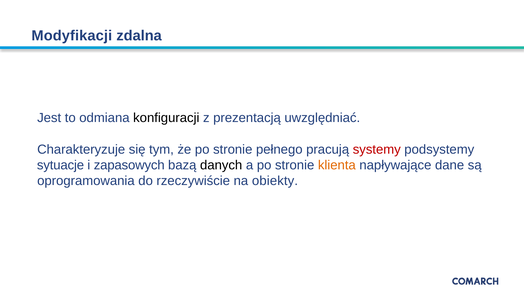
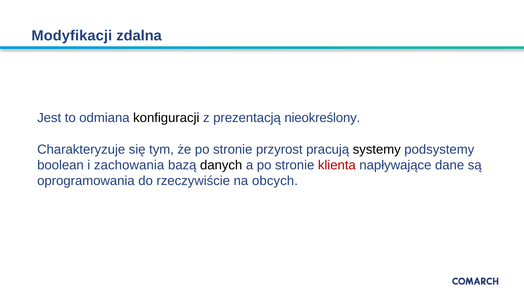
uwzględniać: uwzględniać -> nieokreślony (322, 118)
pełnego: pełnego -> przyrost (279, 149)
systemy colour: red -> black (377, 149)
sytuacje: sytuacje -> boolean (60, 165)
zapasowych: zapasowych -> zachowania (129, 165)
klienta colour: orange -> red (337, 165)
obiekty: obiekty -> obcych (275, 181)
